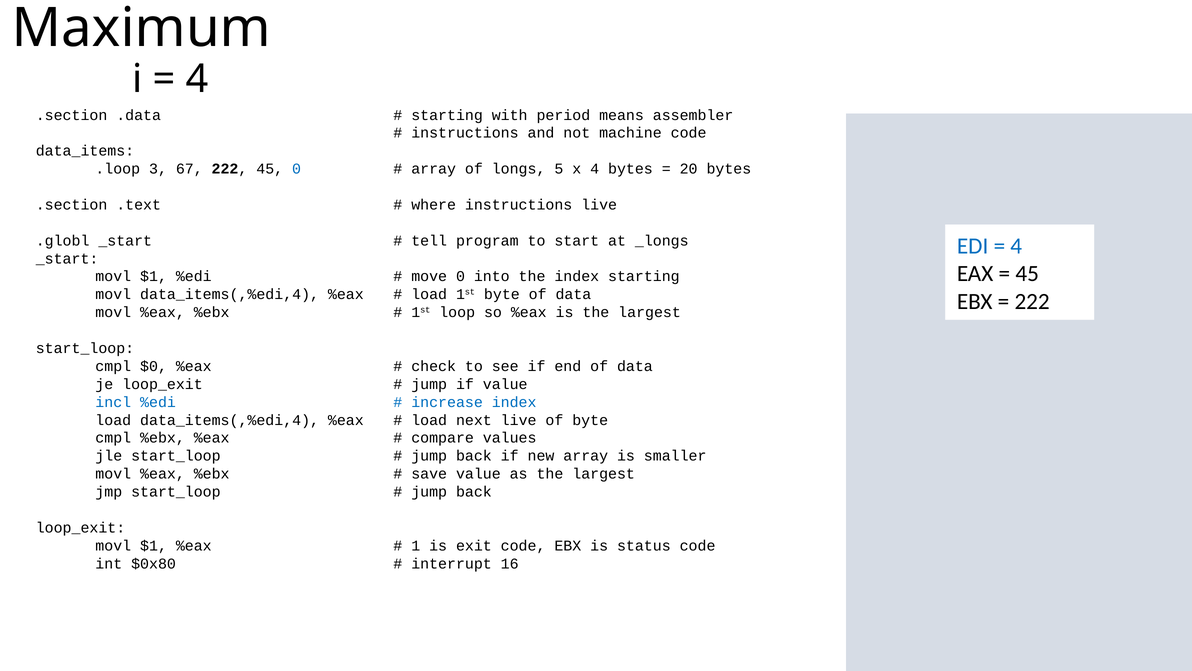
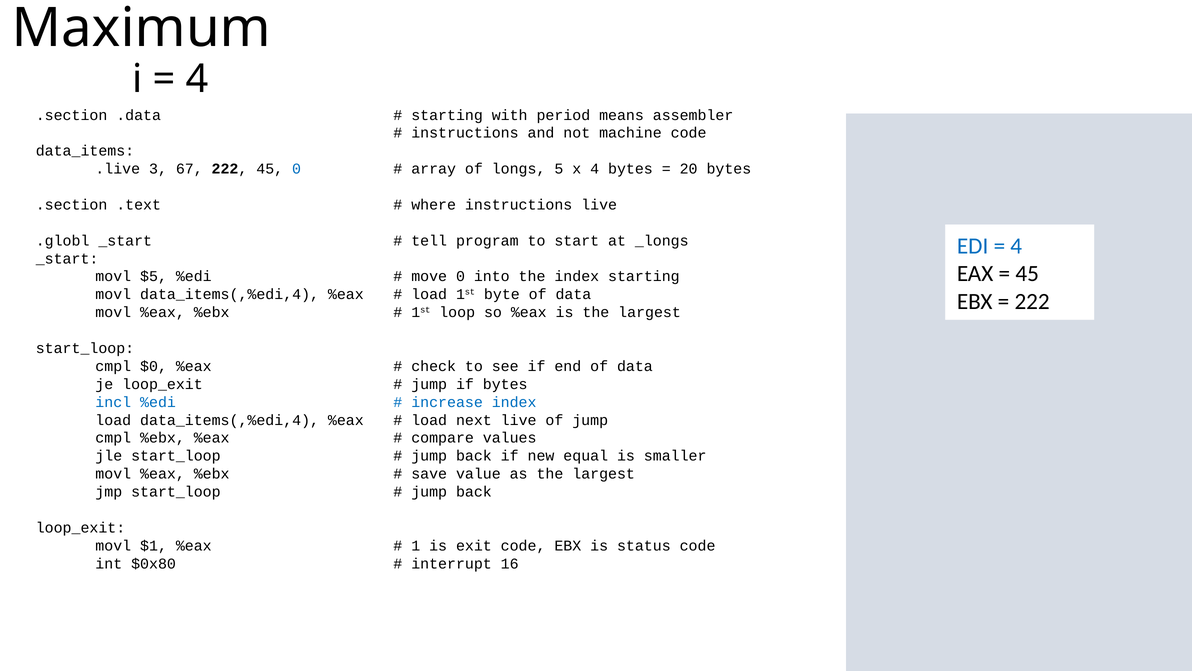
.loop: .loop -> .live (118, 169)
$1: $1 -> $5 (154, 276)
if value: value -> bytes (505, 384)
of byte: byte -> jump (590, 420)
new array: array -> equal (586, 456)
